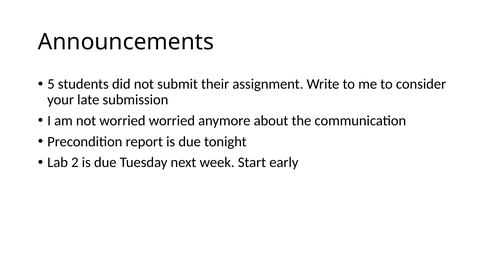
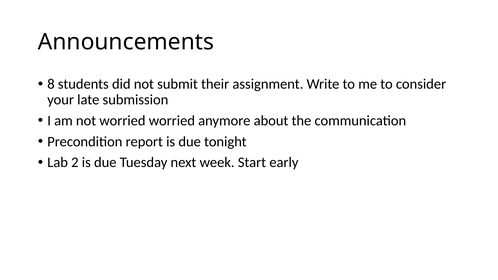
5: 5 -> 8 (51, 84)
